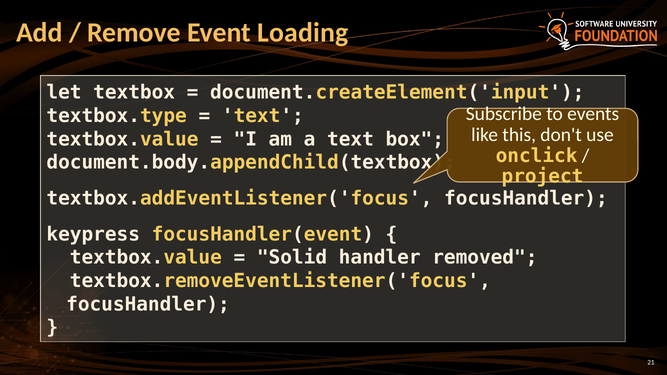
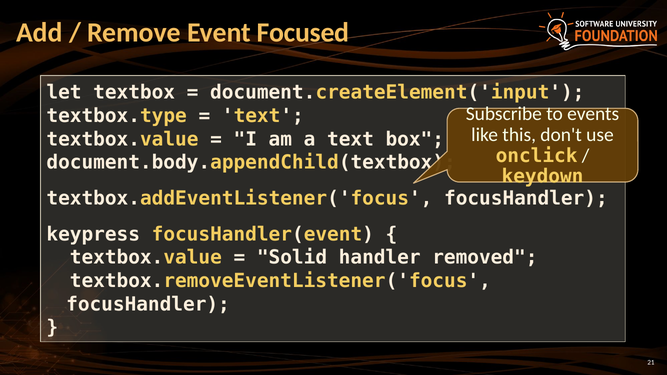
Loading: Loading -> Focused (303, 32)
project: project -> keydown (543, 177)
